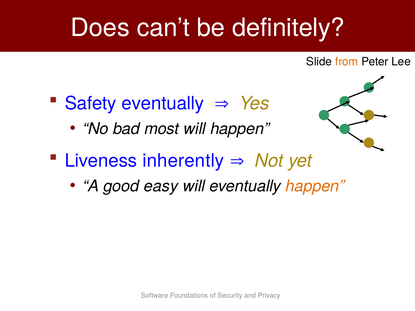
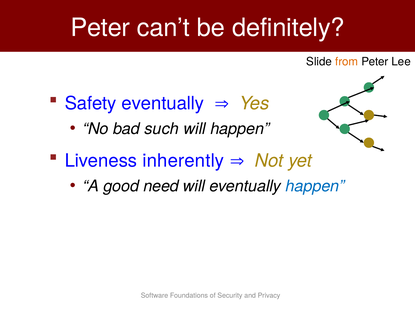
Does: Does -> Peter (100, 28)
most: most -> such (162, 129)
easy: easy -> need (161, 186)
happen colour: orange -> blue (315, 186)
